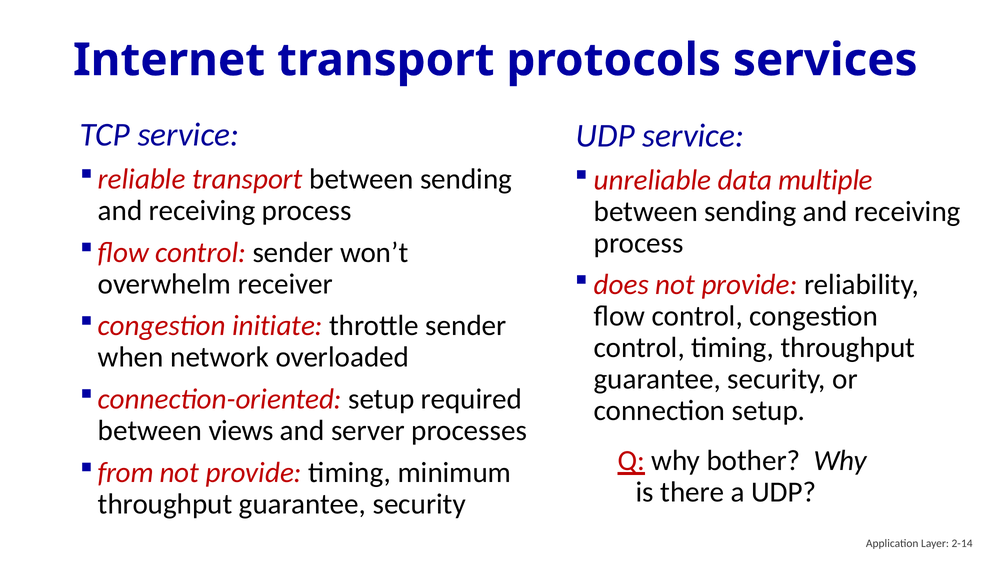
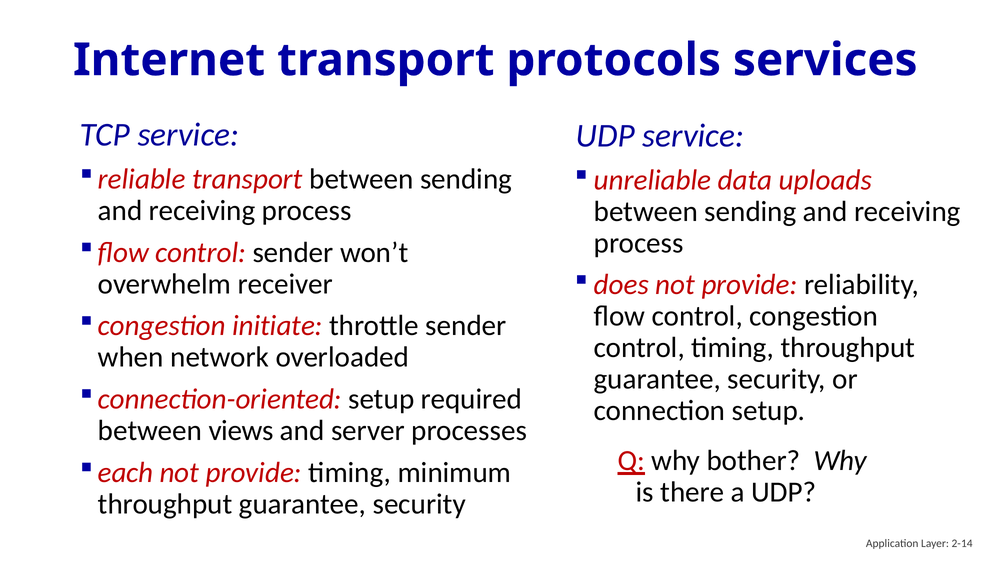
multiple: multiple -> uploads (825, 180)
from: from -> each (126, 472)
